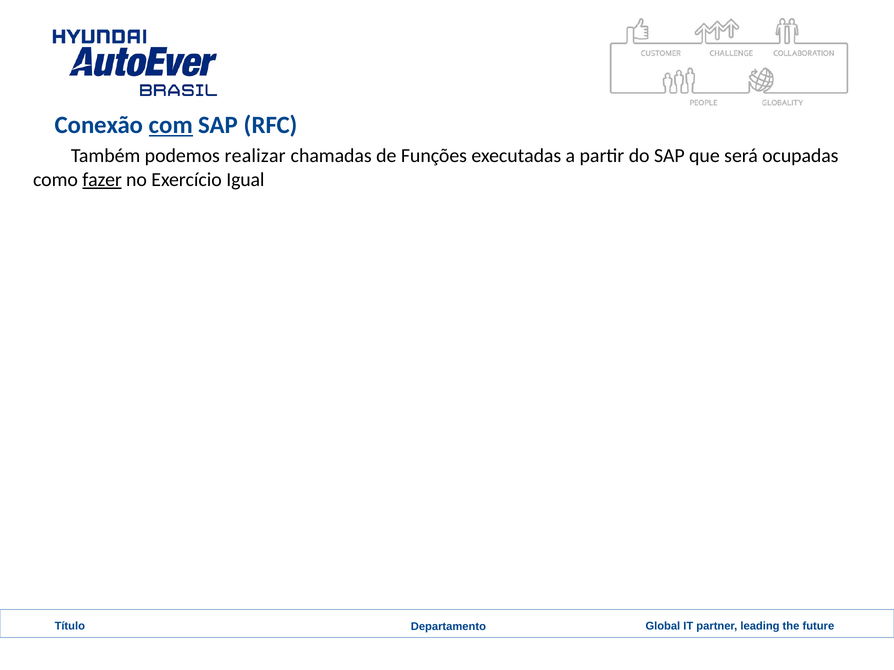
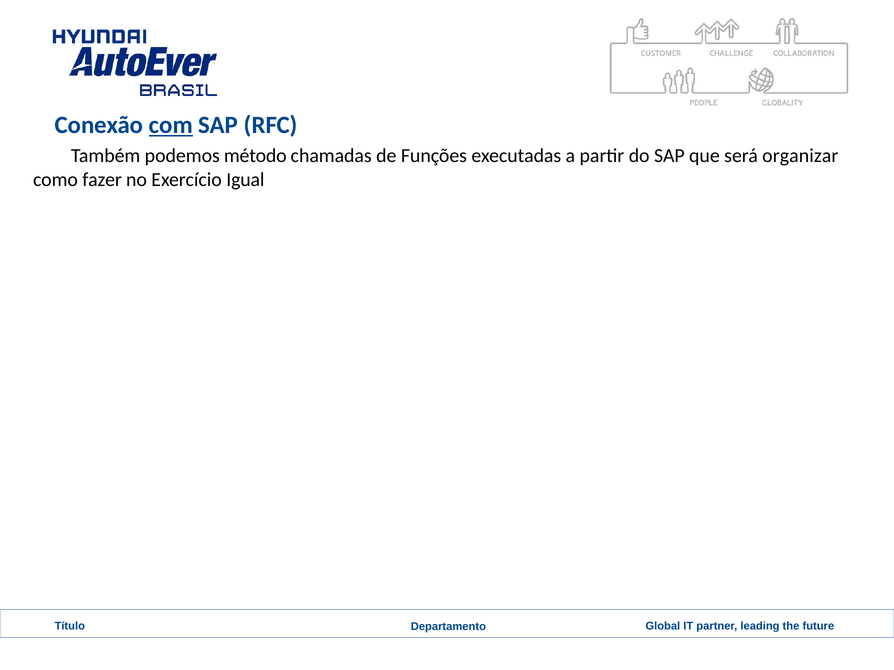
realizar: realizar -> método (255, 156)
ocupadas: ocupadas -> organizar (800, 156)
fazer underline: present -> none (102, 180)
